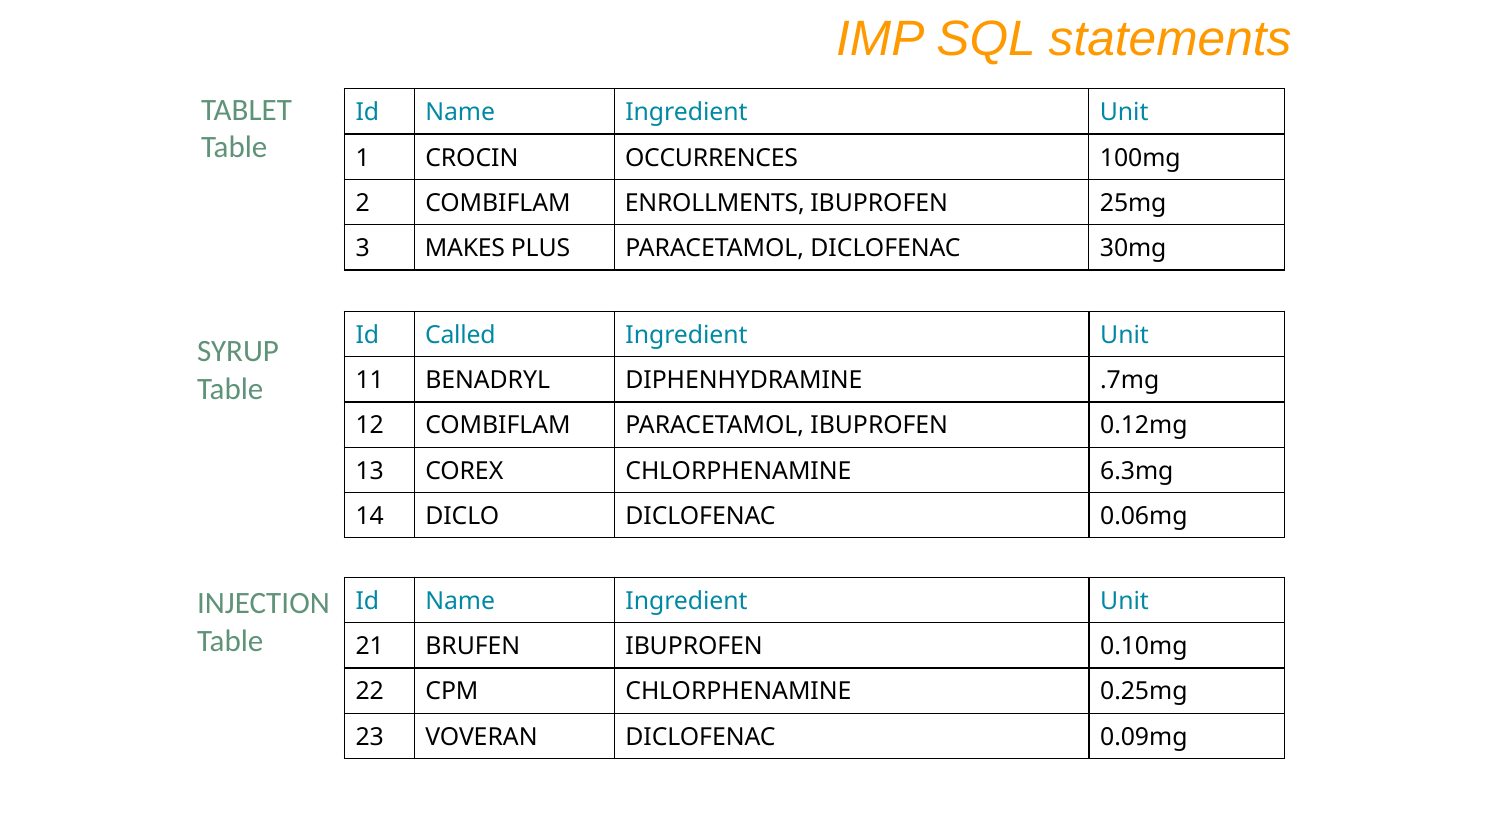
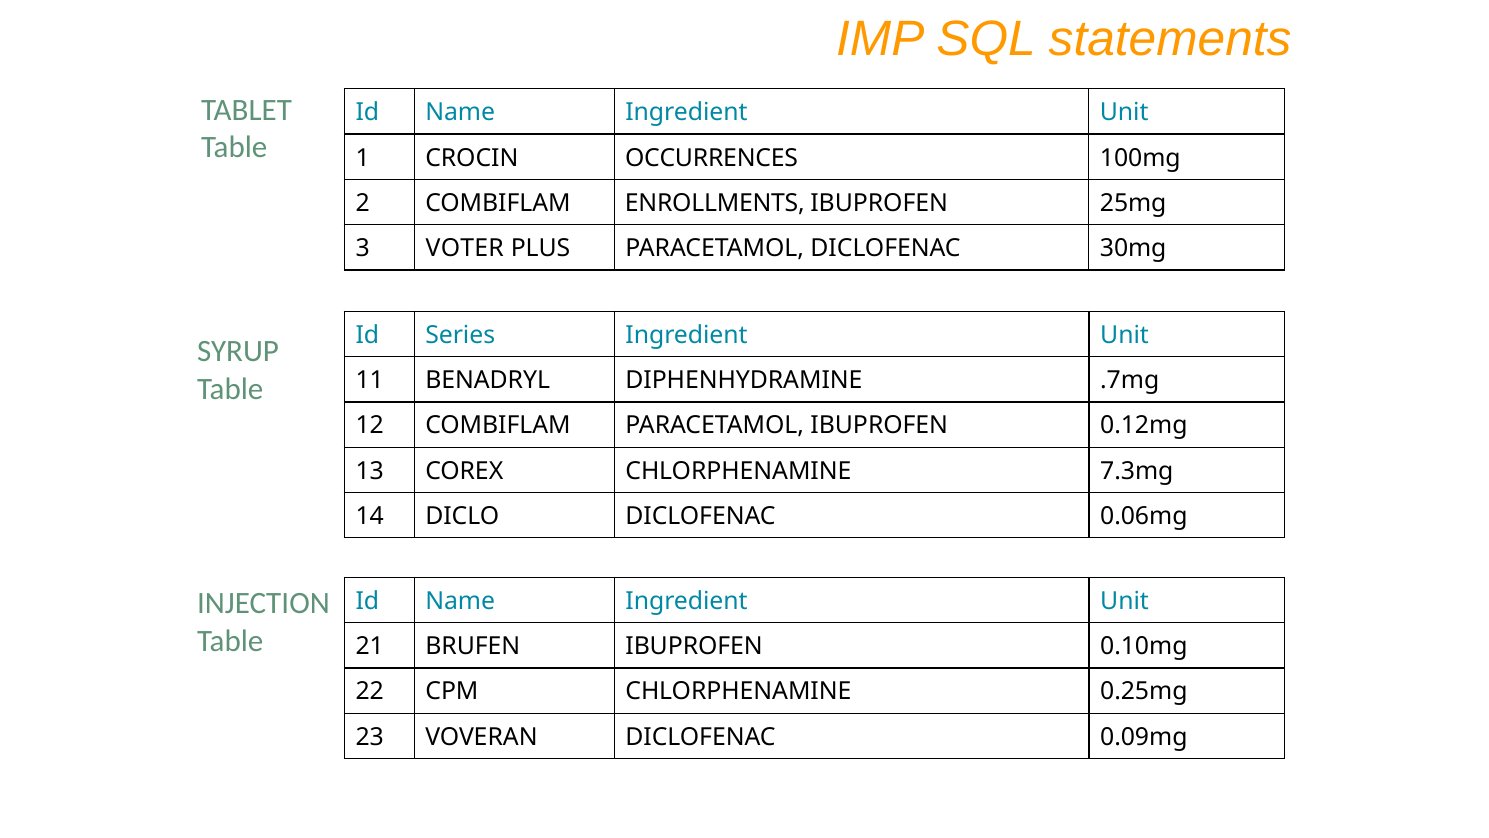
MAKES: MAKES -> VOTER (465, 248)
Called: Called -> Series (460, 335)
6.3mg: 6.3mg -> 7.3mg (1137, 471)
